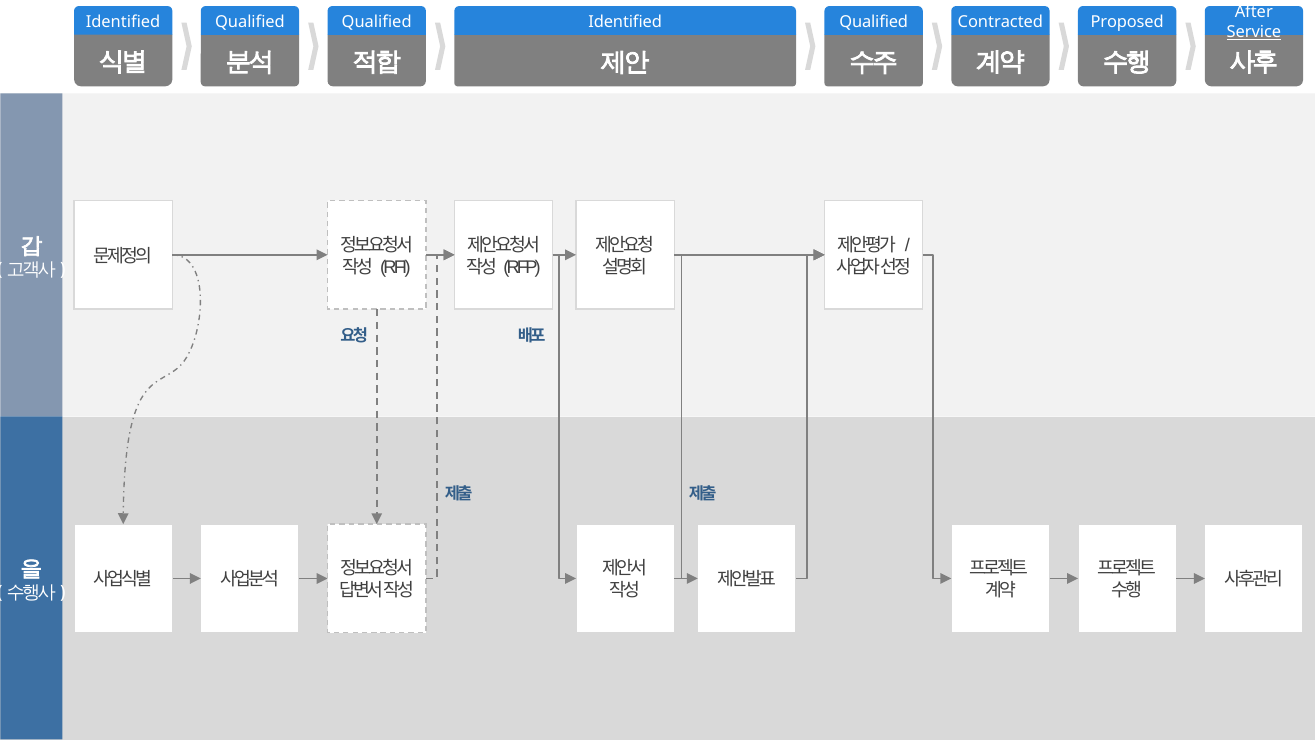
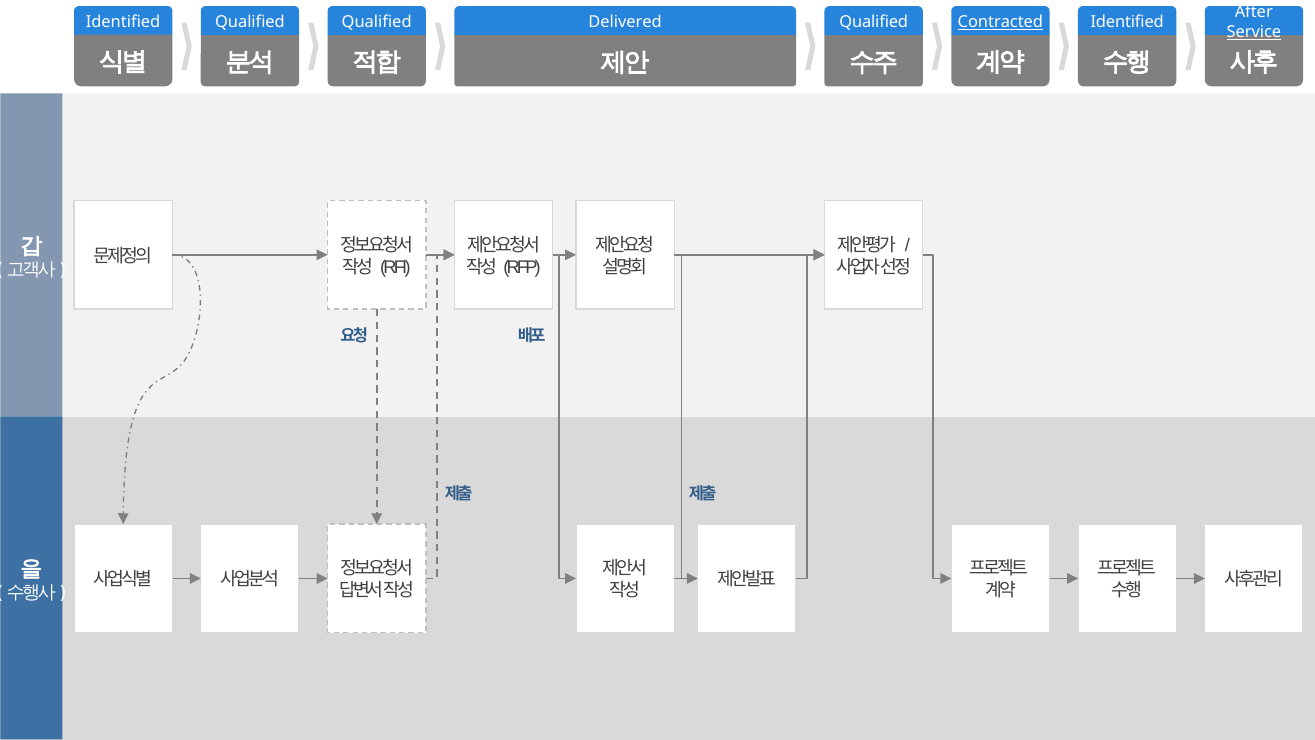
Identified: Identified -> Delivered (625, 22)
Contracted underline: none -> present (1000, 22)
Proposed: Proposed -> Identified (1127, 22)
